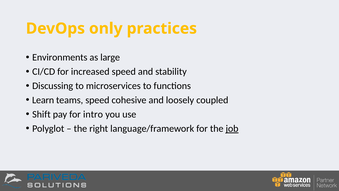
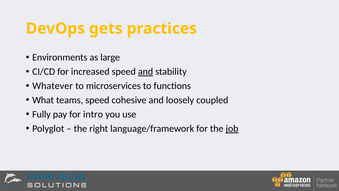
only: only -> gets (106, 28)
and underline: none -> present (146, 72)
Discussing: Discussing -> Whatever (53, 86)
Learn: Learn -> What (43, 100)
Shift: Shift -> Fully (41, 114)
